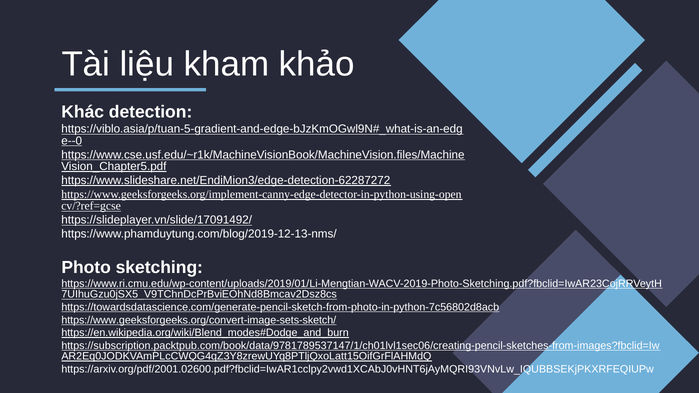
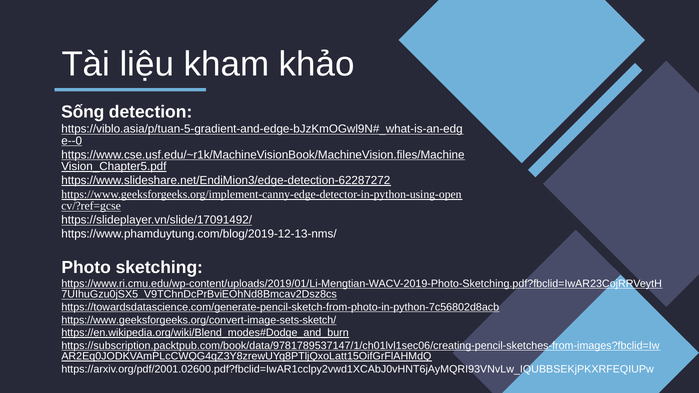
Khác: Khác -> Sống (83, 112)
